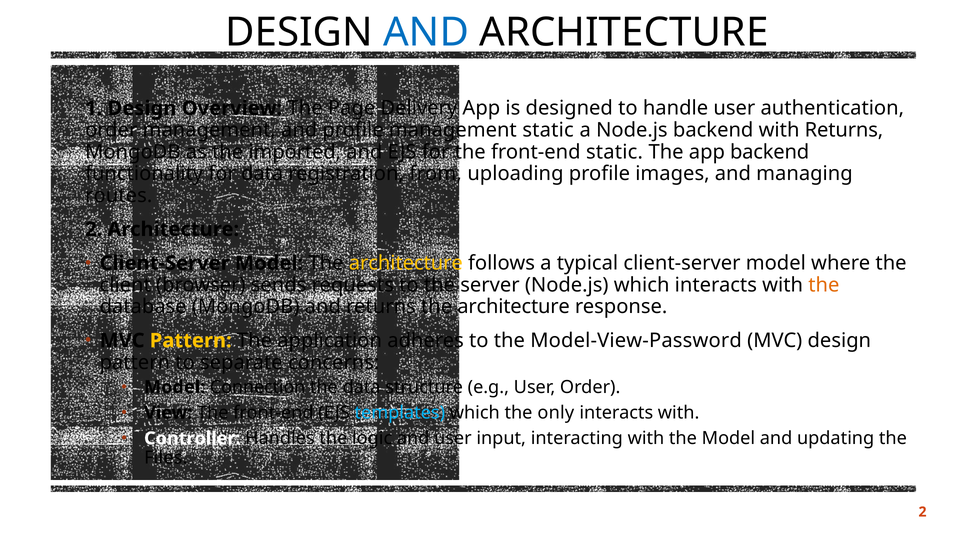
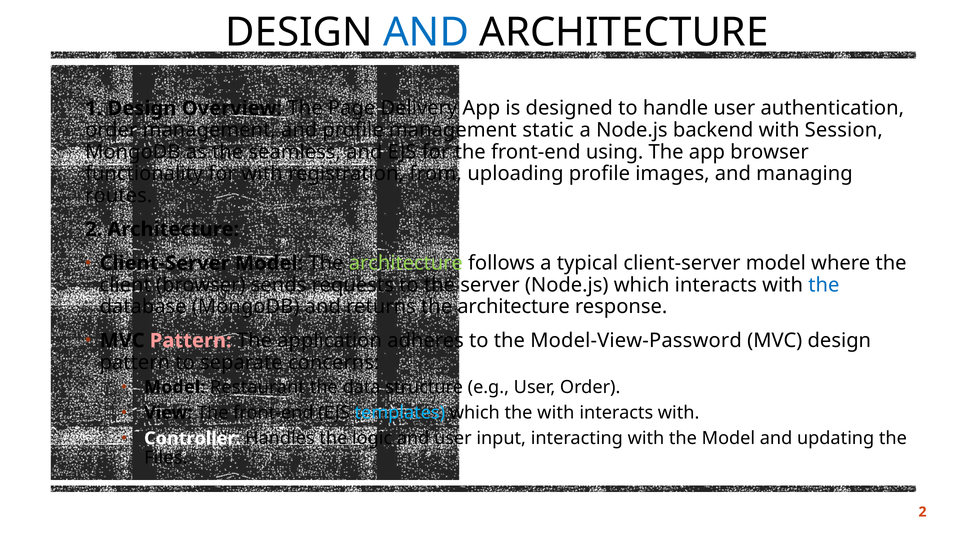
with Returns: Returns -> Session (844, 130)
imported: imported -> seamless (295, 152)
front-end static: static -> using (615, 152)
app backend: backend -> browser (769, 152)
for data: data -> with (262, 174)
architecture colour: yellow -> light green (406, 263)
the colour: orange -> blue (824, 285)
Pattern colour: yellow -> pink (191, 341)
Connection: Connection -> Restaurant (257, 387)
the only: only -> with (556, 413)
